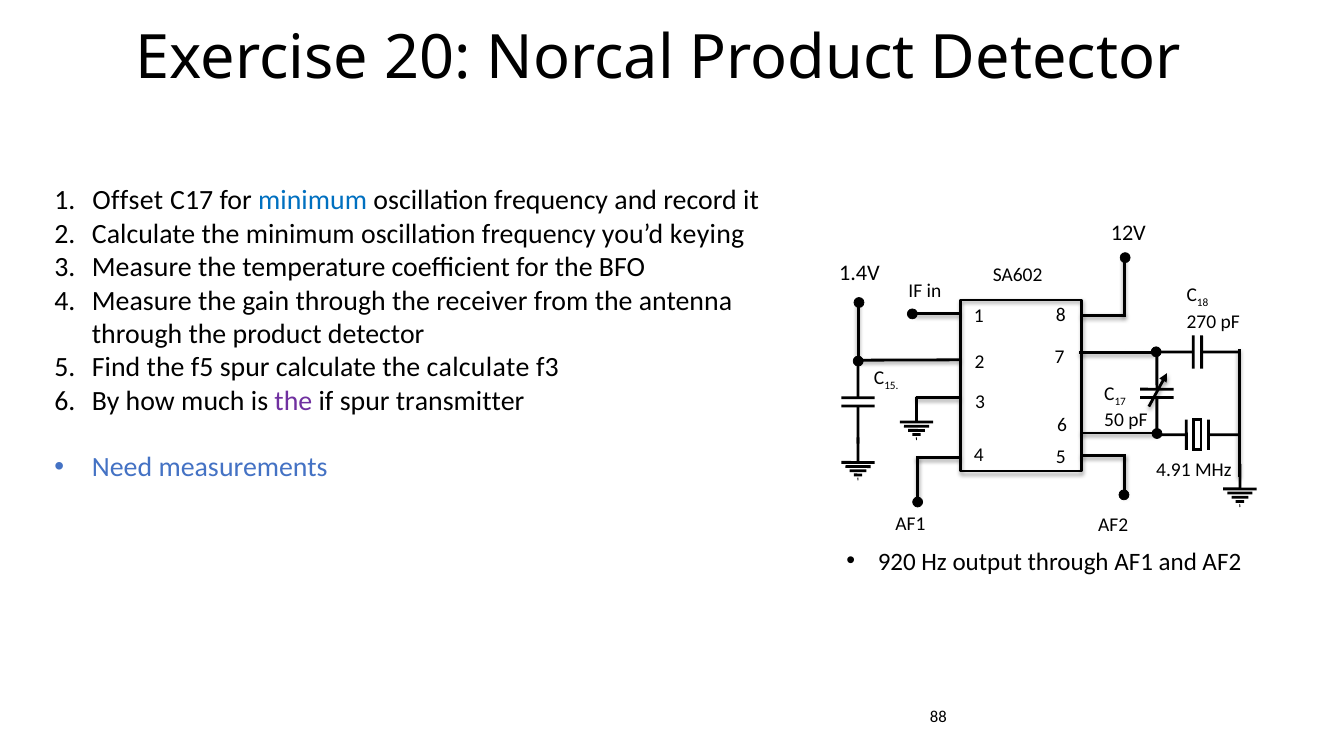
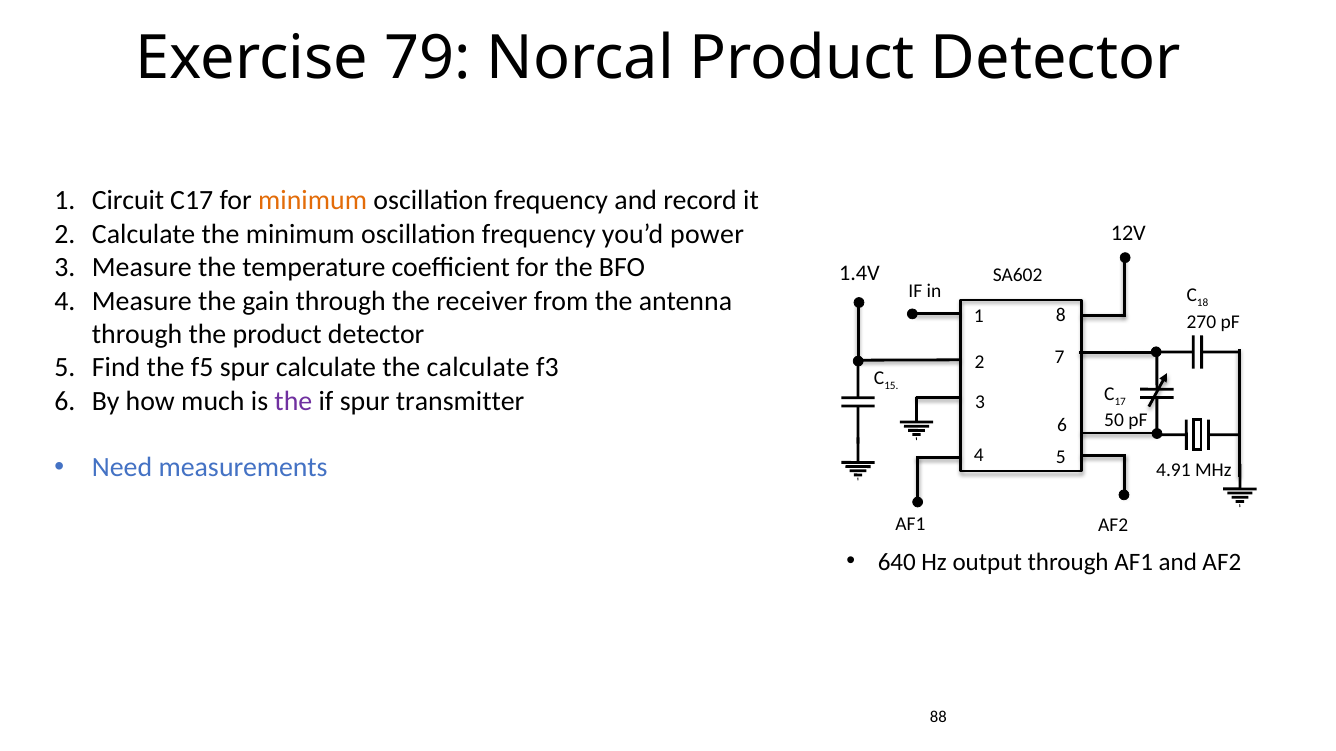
20: 20 -> 79 (428, 58)
Offset: Offset -> Circuit (128, 201)
minimum colour: blue -> orange (313, 201)
keying: keying -> power (707, 234)
920: 920 -> 640 (897, 562)
